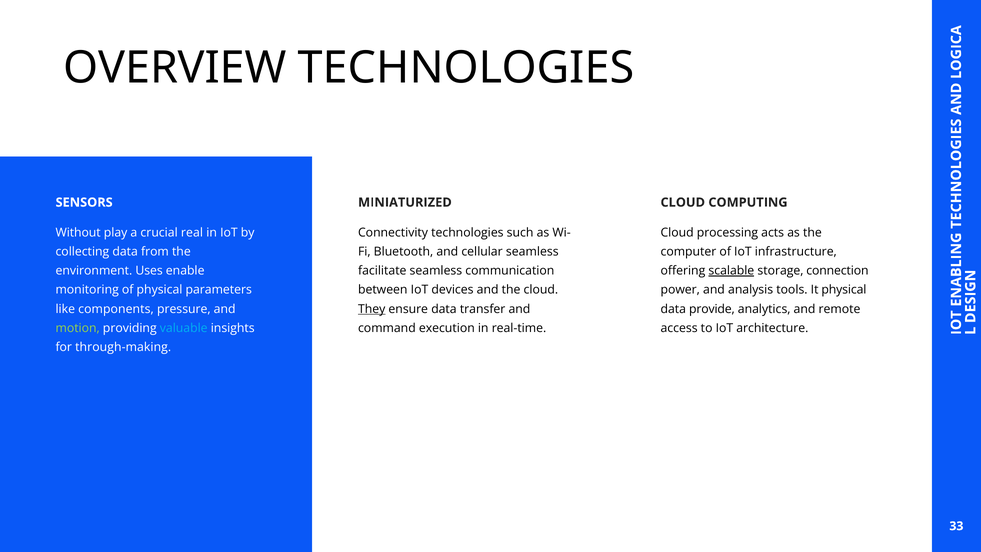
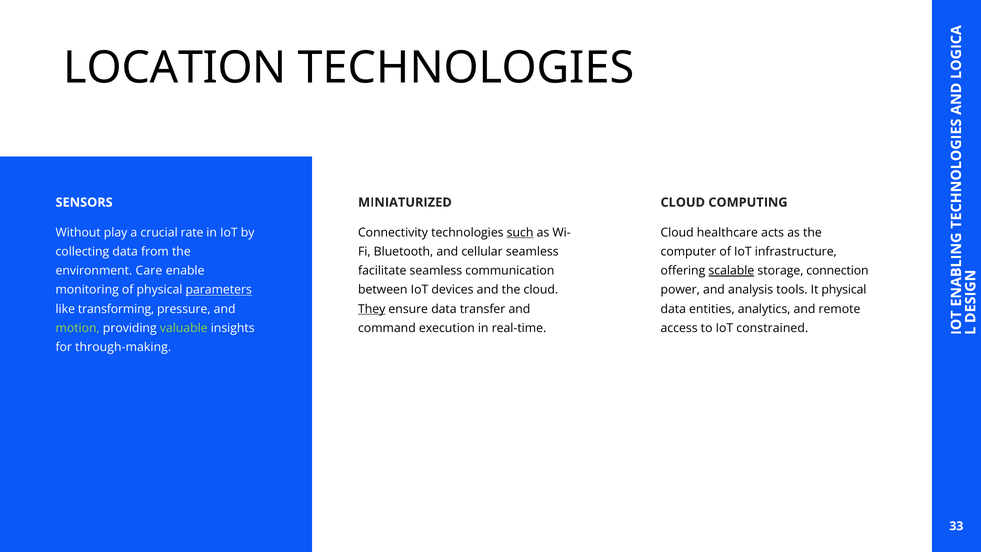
OVERVIEW: OVERVIEW -> LOCATION (175, 68)
real: real -> rate (192, 232)
such underline: none -> present (520, 232)
processing: processing -> healthcare (727, 232)
Uses: Uses -> Care (149, 271)
parameters underline: none -> present (219, 290)
components: components -> transforming (116, 309)
provide: provide -> entities (712, 309)
valuable colour: light blue -> light green (184, 328)
architecture: architecture -> constrained (772, 328)
